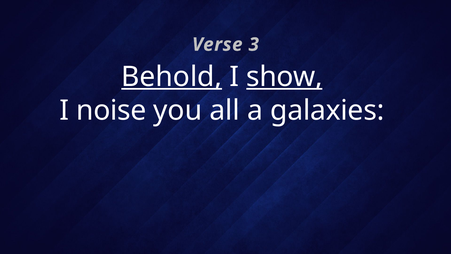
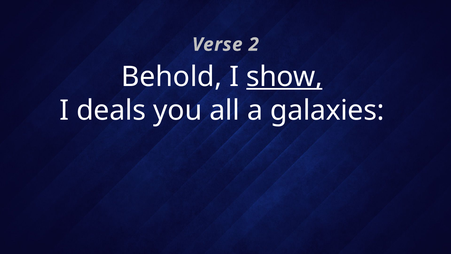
3: 3 -> 2 (254, 45)
Behold underline: present -> none (172, 77)
noise: noise -> deals (111, 110)
